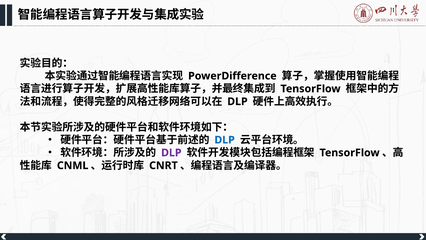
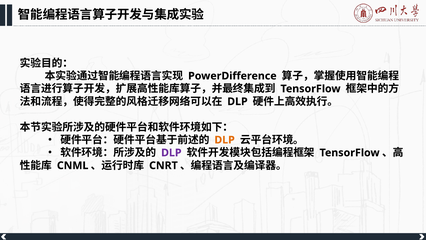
DLP colour: blue -> orange (225, 140)
